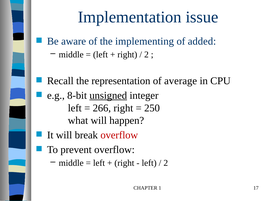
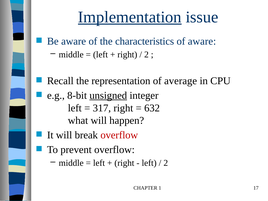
Implementation underline: none -> present (130, 17)
implementing: implementing -> characteristics (145, 41)
of added: added -> aware (202, 41)
266: 266 -> 317 (102, 108)
250: 250 -> 632 (152, 108)
